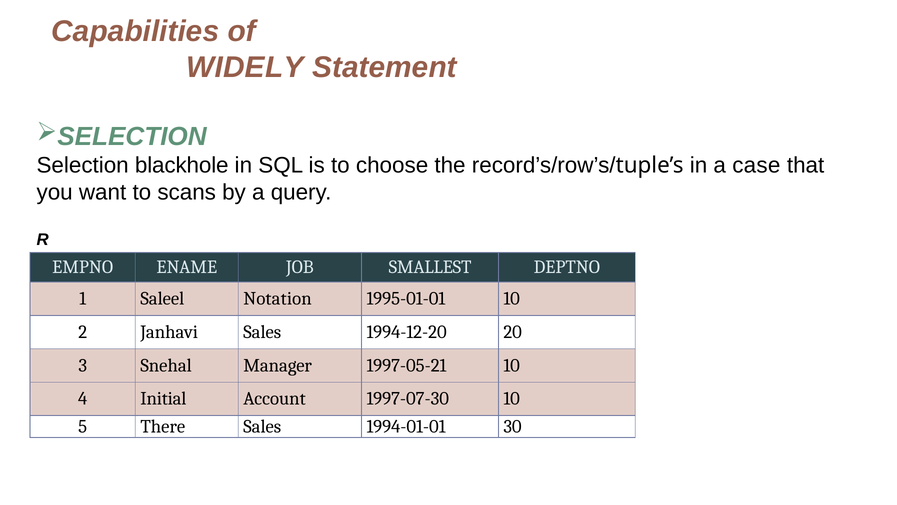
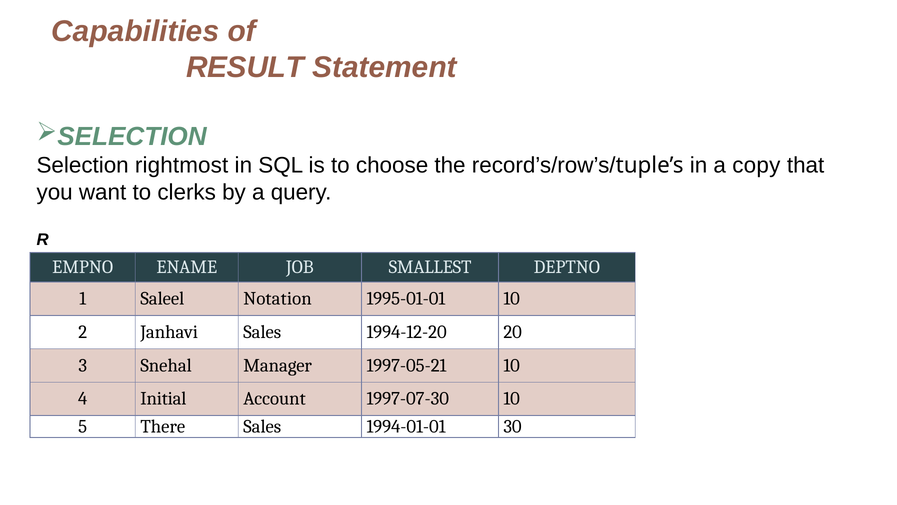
WIDELY: WIDELY -> RESULT (245, 67)
blackhole: blackhole -> rightmost (182, 165)
case: case -> copy (756, 165)
scans: scans -> clerks (187, 192)
